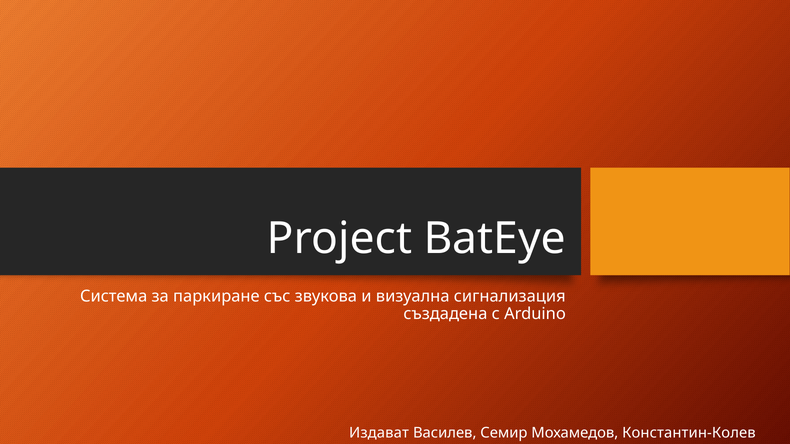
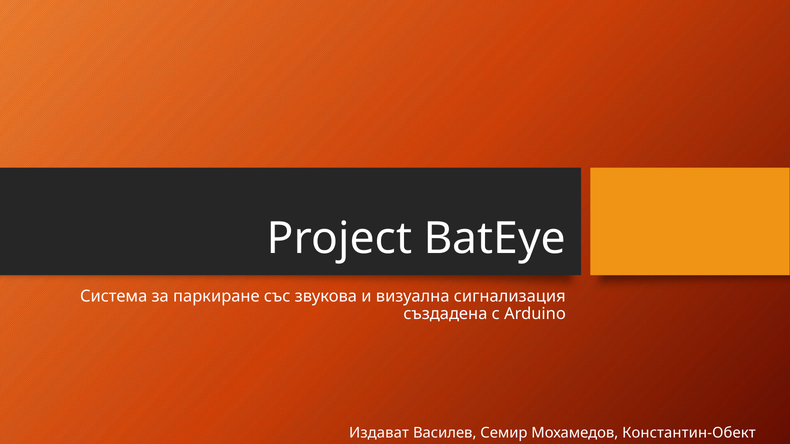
Константин-Колев: Константин-Колев -> Константин-Обект (689, 433)
